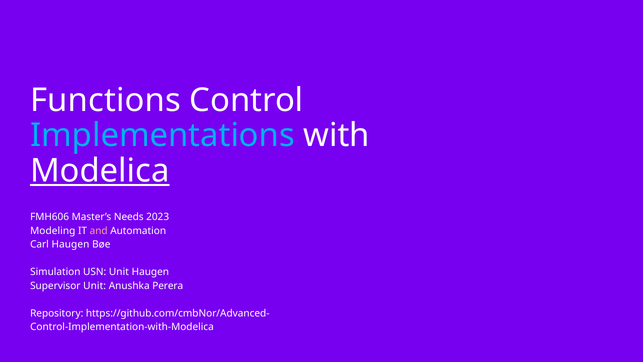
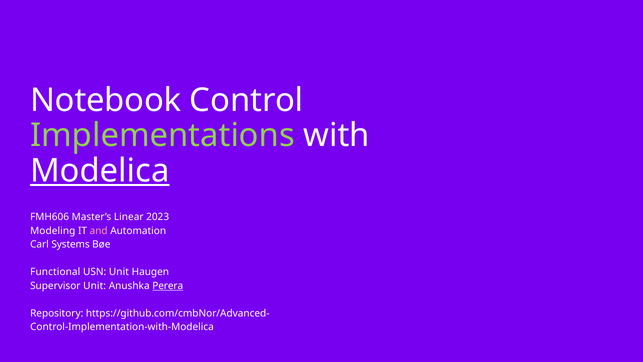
Functions: Functions -> Notebook (106, 100)
Implementations colour: light blue -> light green (162, 135)
Needs: Needs -> Linear (129, 217)
Carl Haugen: Haugen -> Systems (71, 244)
Simulation: Simulation -> Functional (55, 272)
Perera underline: none -> present (168, 286)
